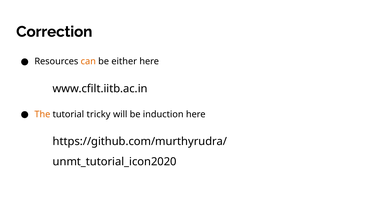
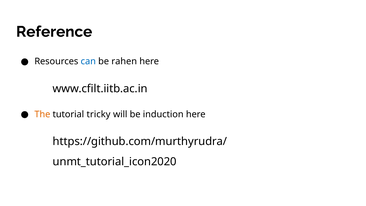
Correction: Correction -> Reference (54, 32)
can colour: orange -> blue (88, 61)
either: either -> rahen (124, 61)
